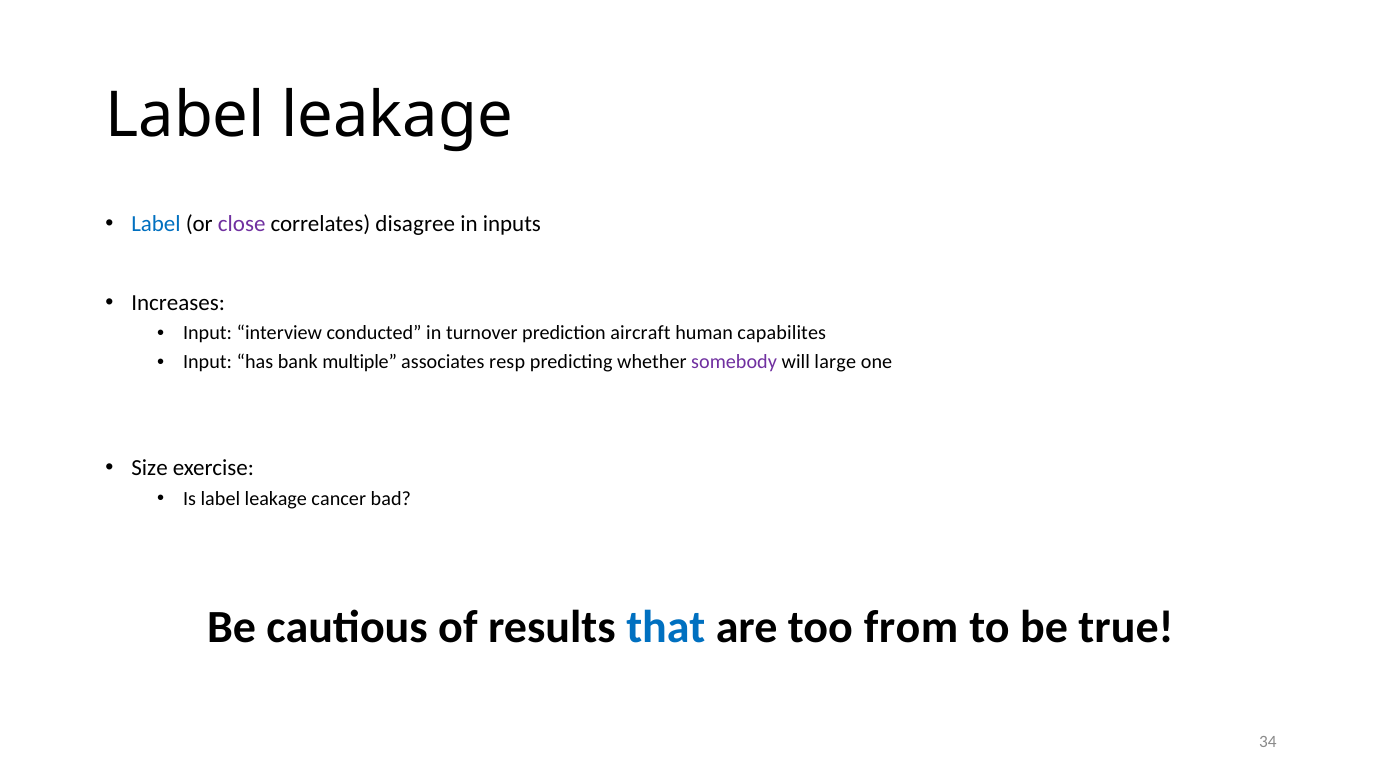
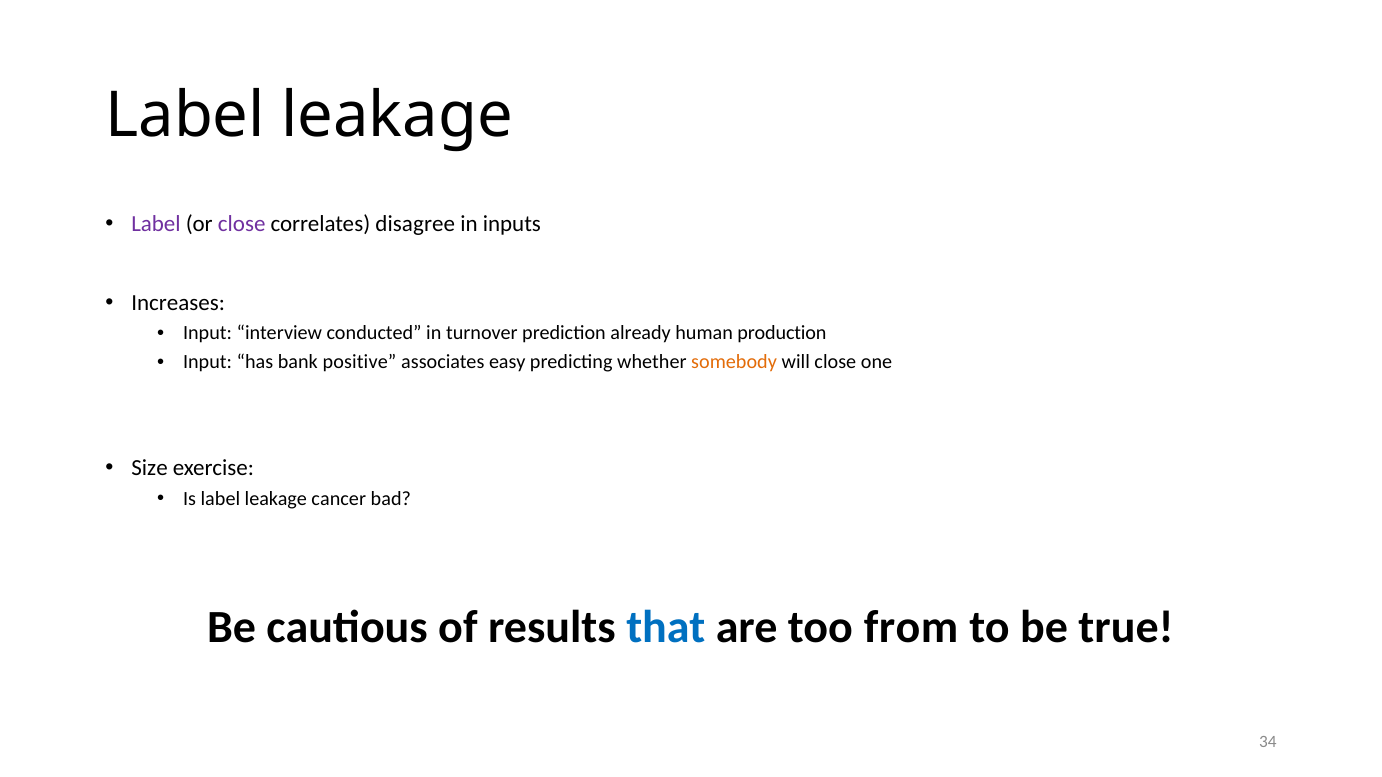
Label colour: blue -> purple (156, 224)
aircraft: aircraft -> already (641, 333)
capabilites: capabilites -> production (782, 333)
multiple: multiple -> positive (359, 362)
resp: resp -> easy (507, 362)
somebody colour: purple -> orange (734, 362)
will large: large -> close (835, 362)
